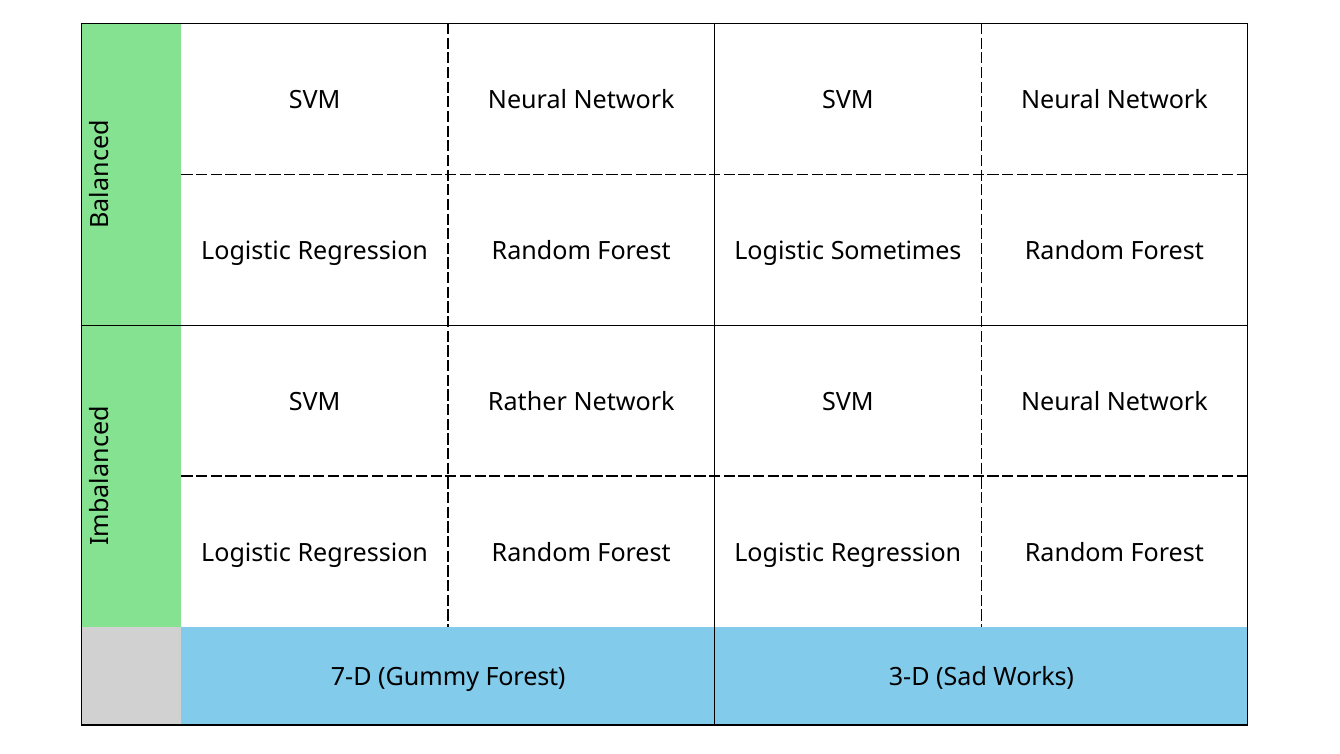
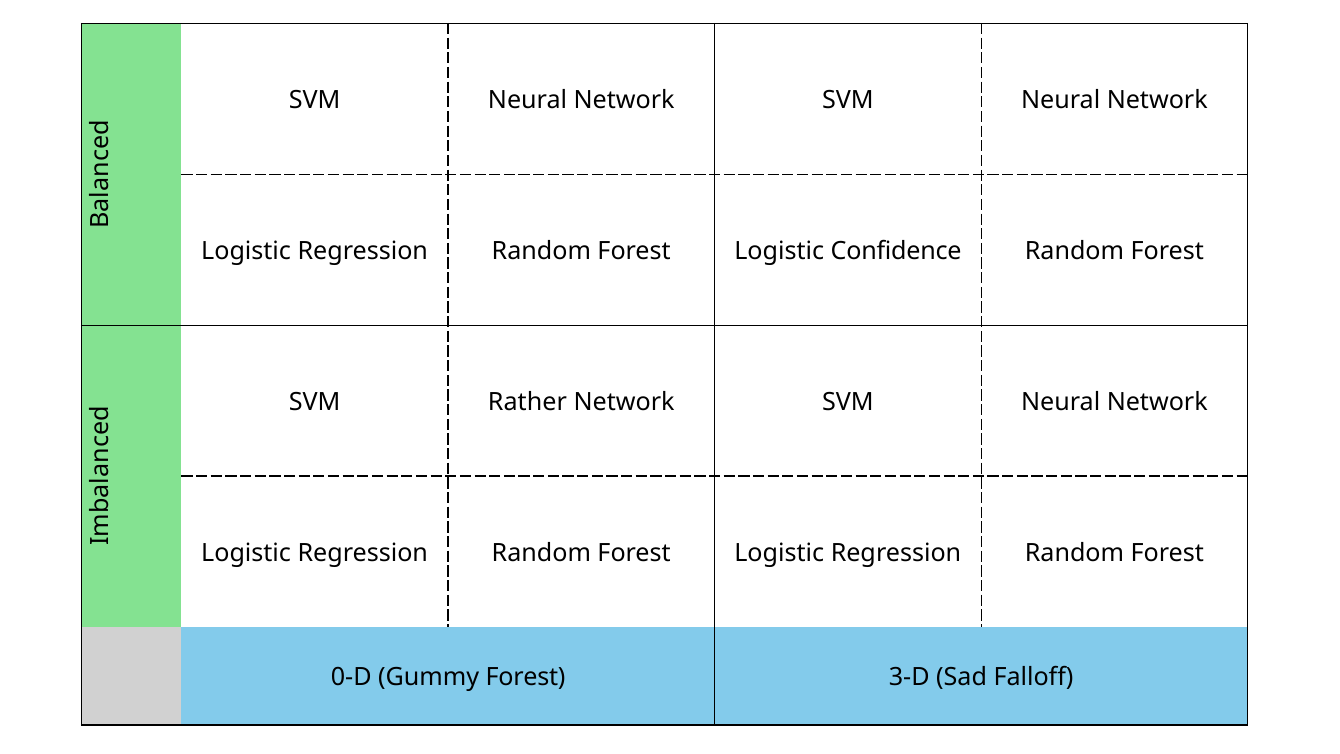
Sometimes: Sometimes -> Confidence (896, 251)
7-D: 7-D -> 0-D (351, 677)
Works: Works -> Falloff (1034, 677)
